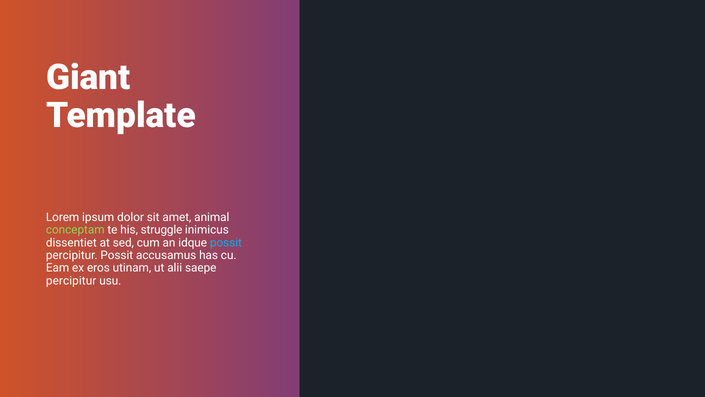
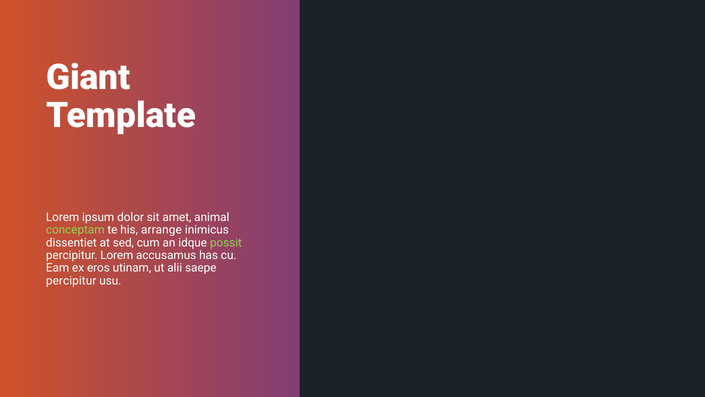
struggle: struggle -> arrange (161, 230)
possit colour: light blue -> light green (226, 242)
percipitur Possit: Possit -> Lorem (117, 255)
